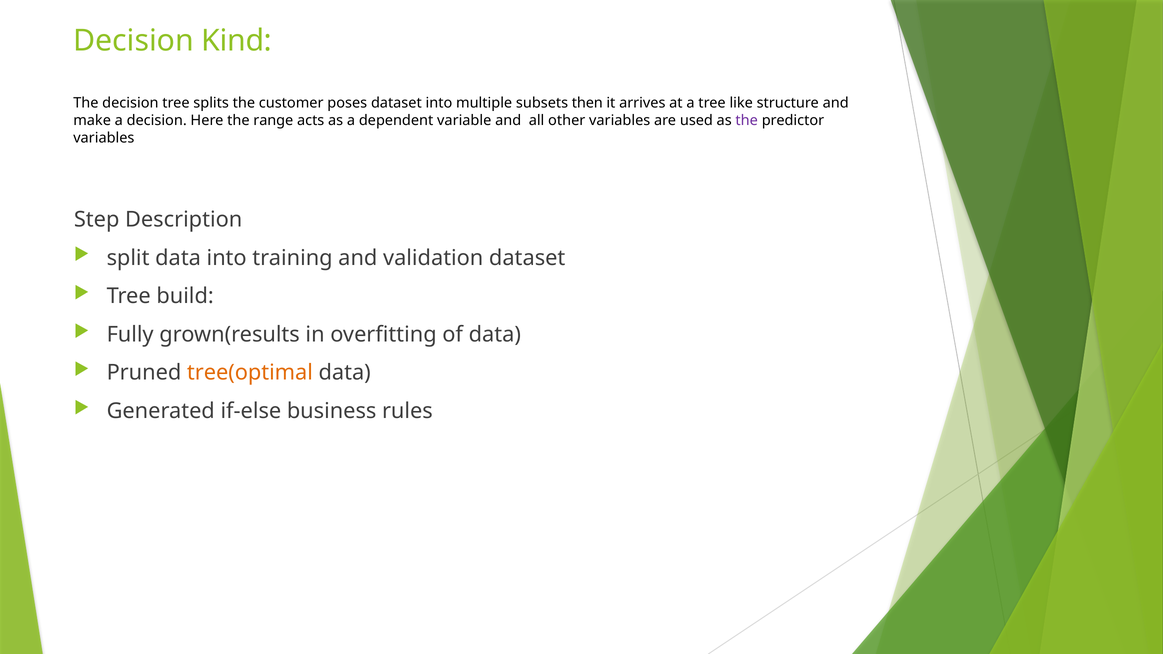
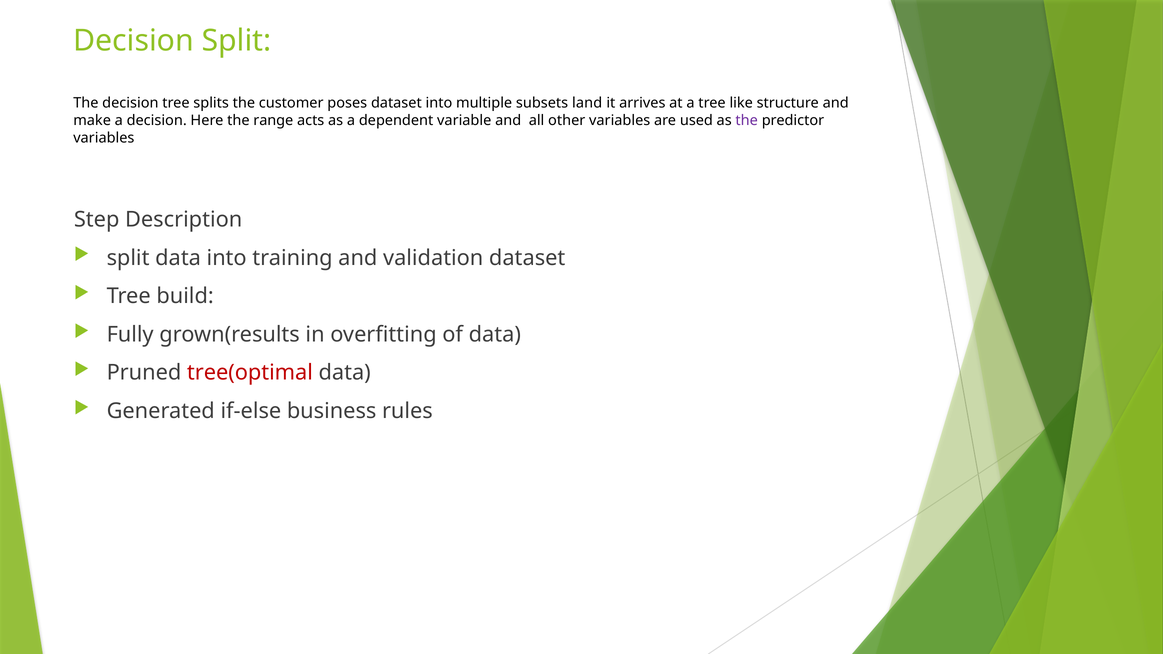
Decision Kind: Kind -> Split (237, 41)
then: then -> land (587, 103)
tree(optimal colour: orange -> red (250, 373)
